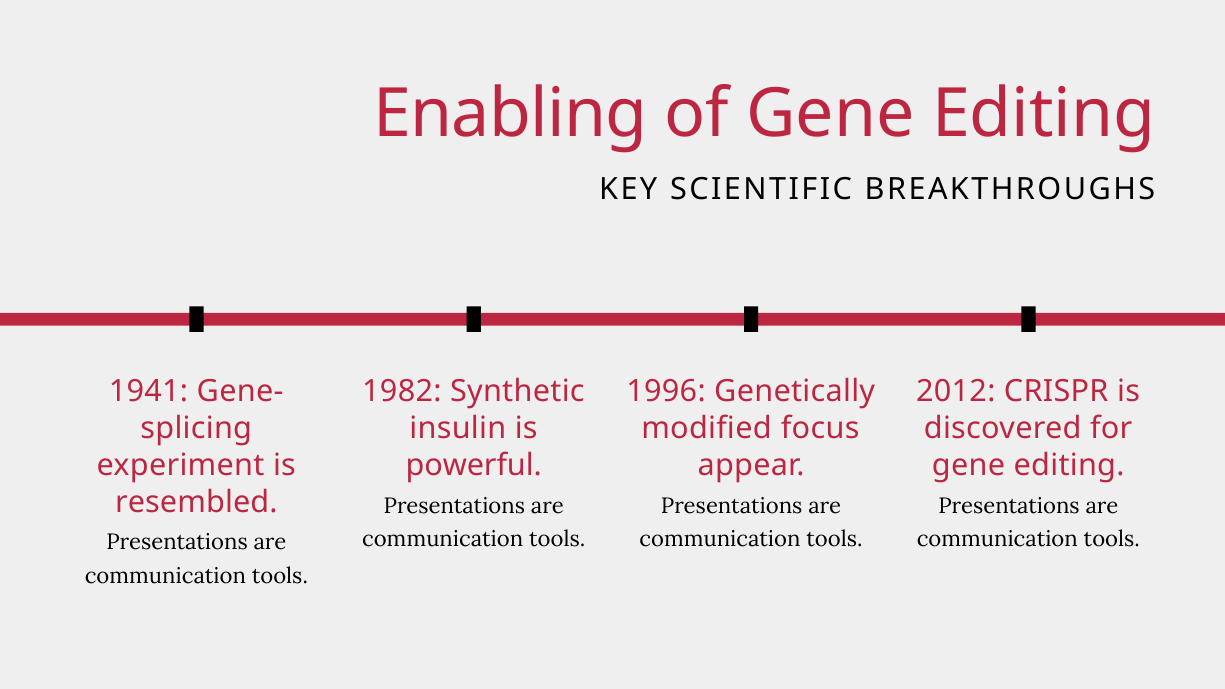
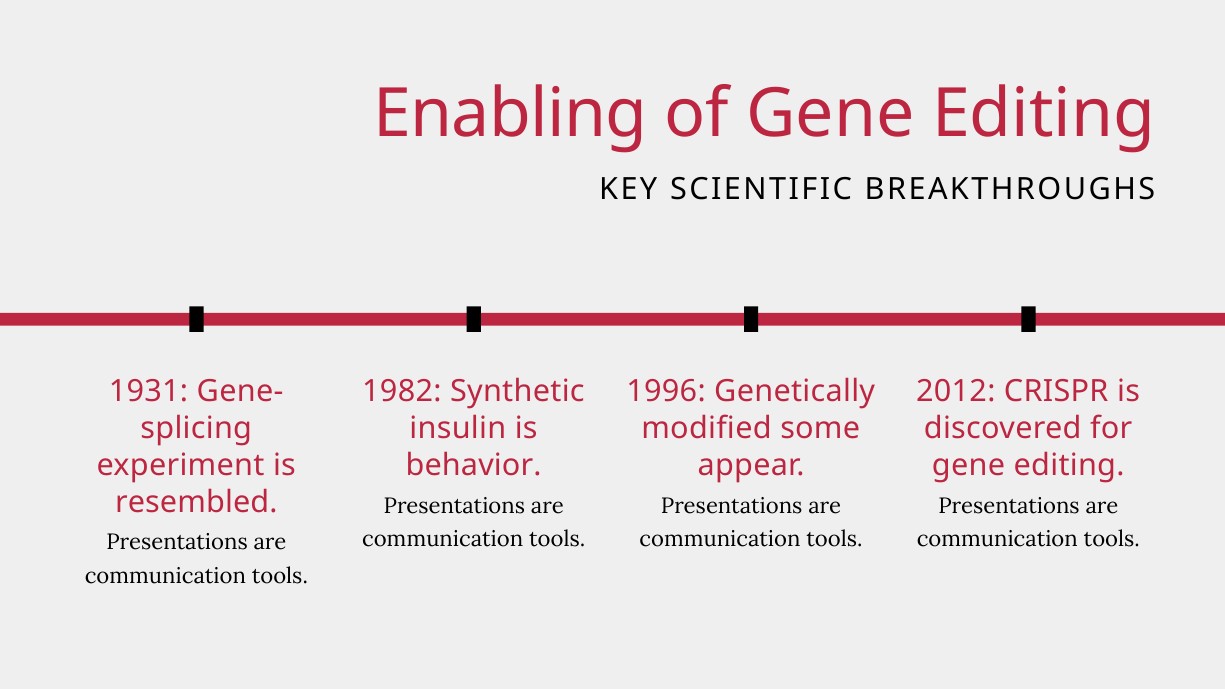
1941: 1941 -> 1931 (148, 392)
focus: focus -> some (820, 429)
powerful: powerful -> behavior (474, 465)
